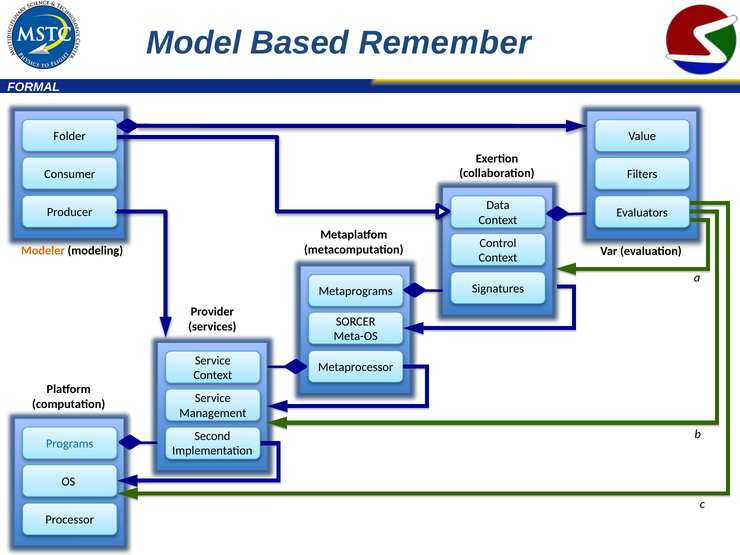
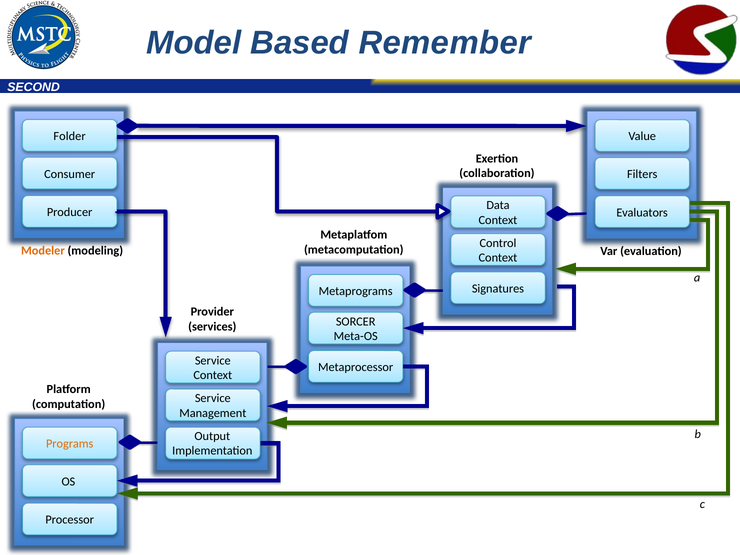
FORMAL: FORMAL -> SECOND (34, 87)
Second: Second -> Output (212, 436)
Programs colour: blue -> orange (70, 444)
